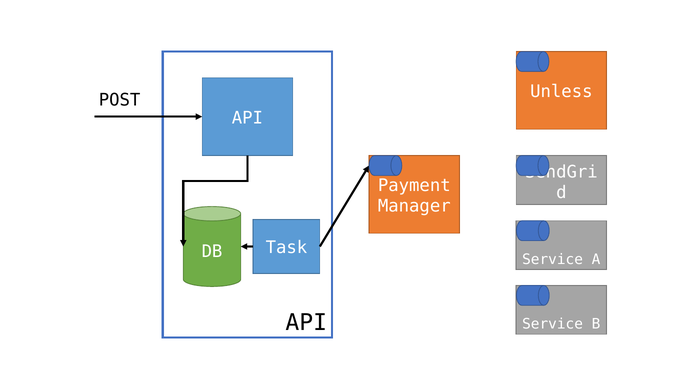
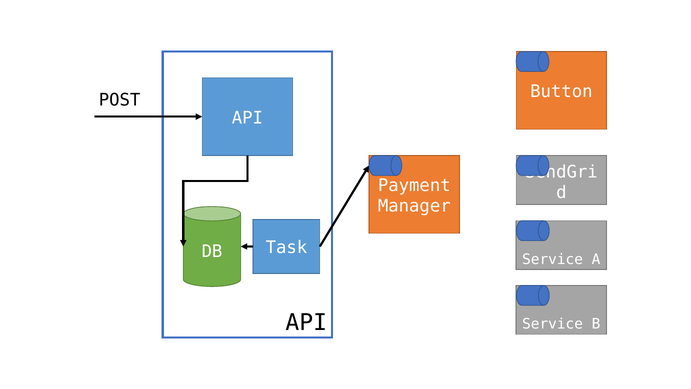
Unless: Unless -> Button (561, 92)
